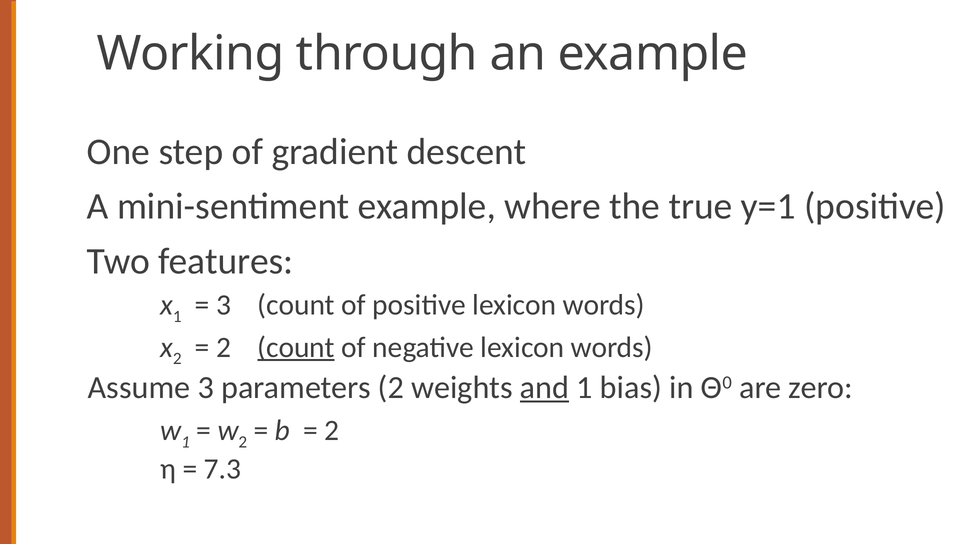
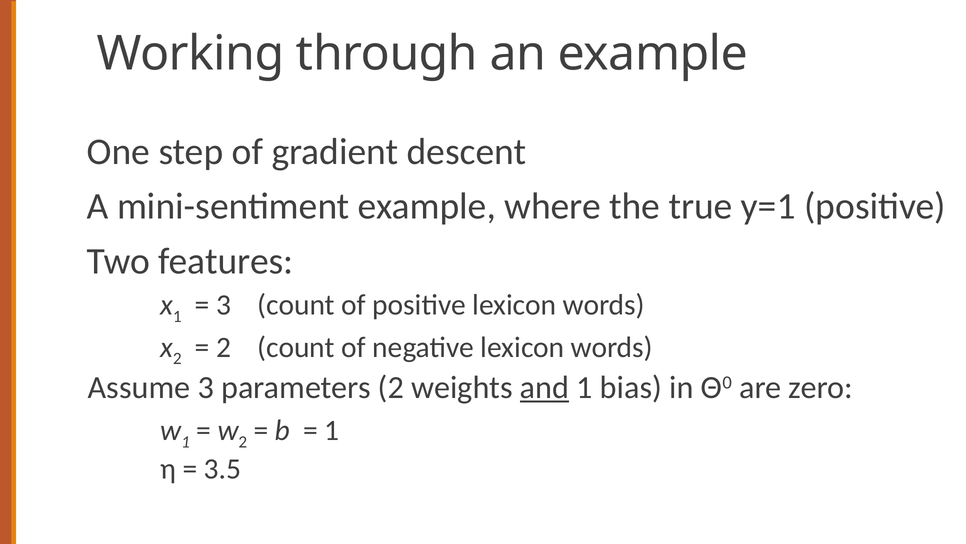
count underline: present -> none (296, 347)
2: 2 -> 1 (332, 430)
7.3: 7.3 -> 3.5 (223, 469)
